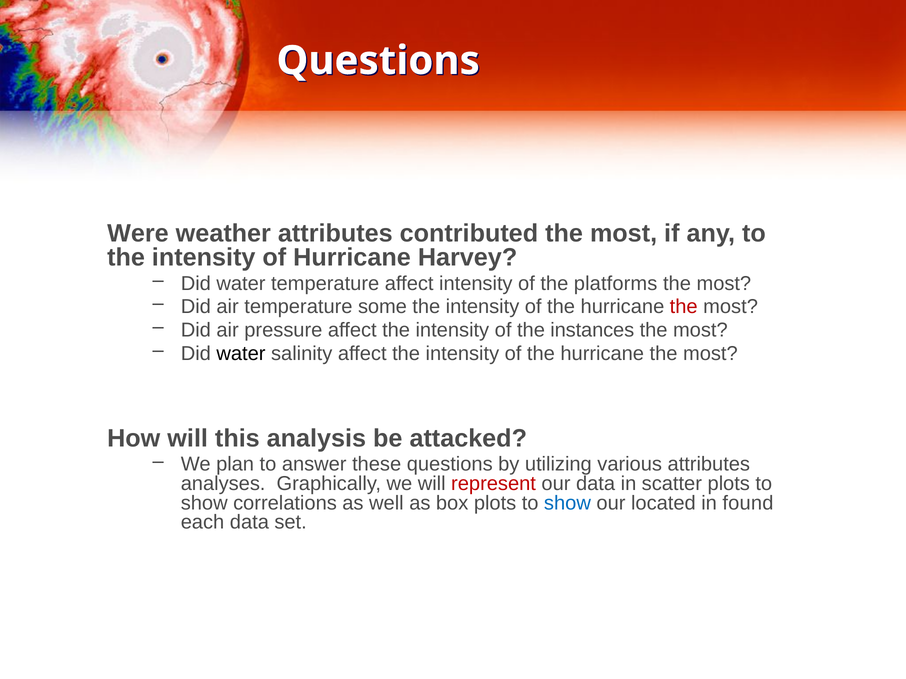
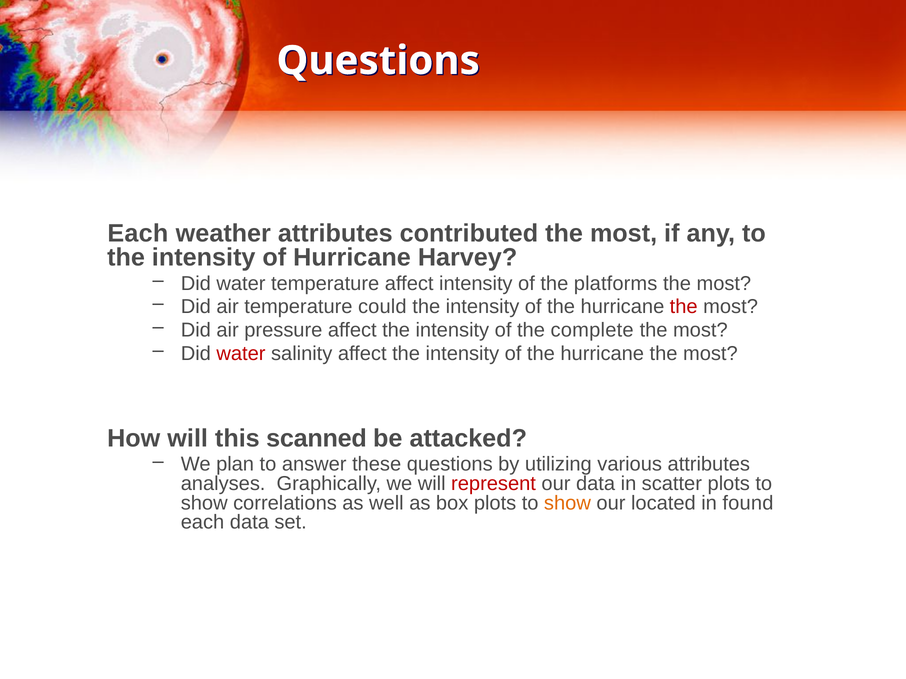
Were: Were -> Each (138, 233)
some: some -> could (382, 307)
instances: instances -> complete (592, 330)
water colour: black -> red (241, 354)
analysis: analysis -> scanned (316, 439)
show colour: blue -> orange (567, 503)
